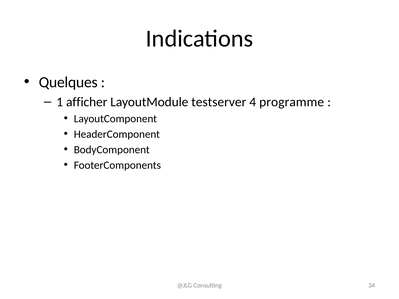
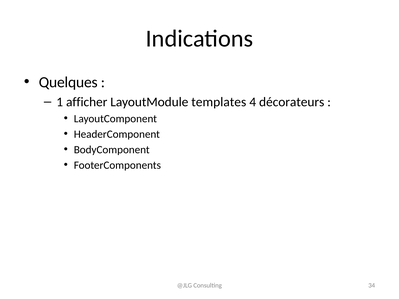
testserver: testserver -> templates (219, 102)
programme: programme -> décorateurs (292, 102)
